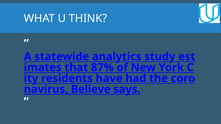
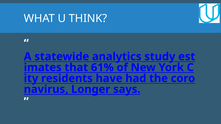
87%: 87% -> 61% (102, 68)
Believe: Believe -> Longer (91, 89)
